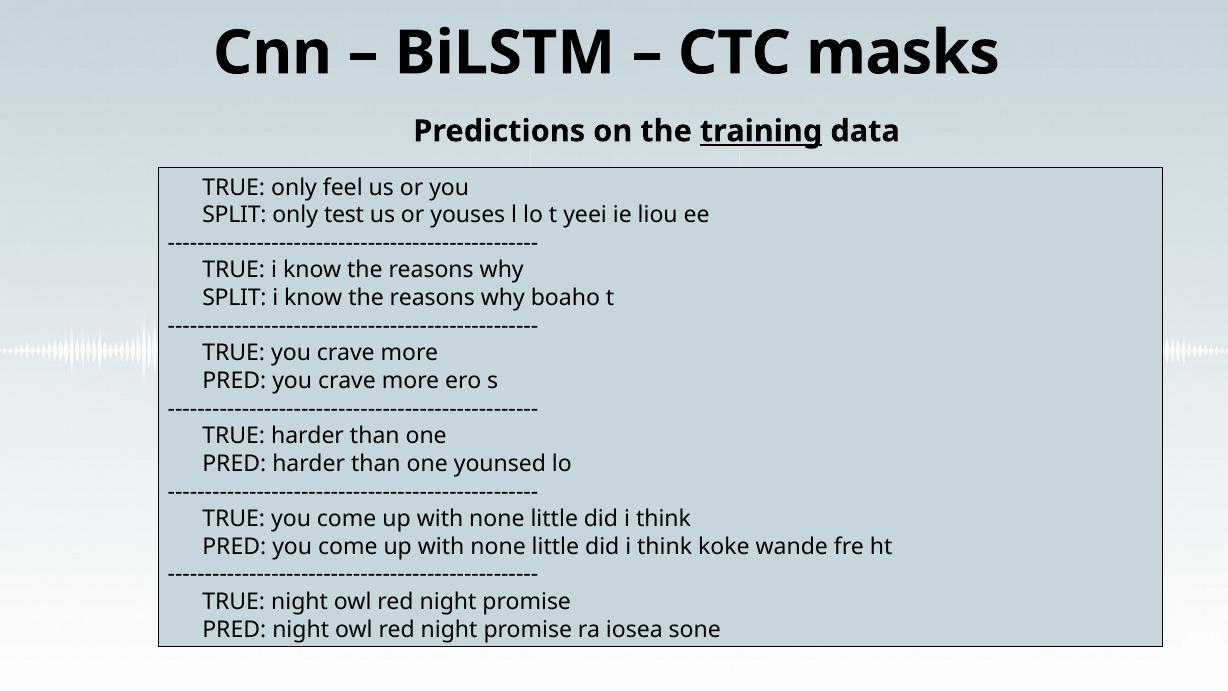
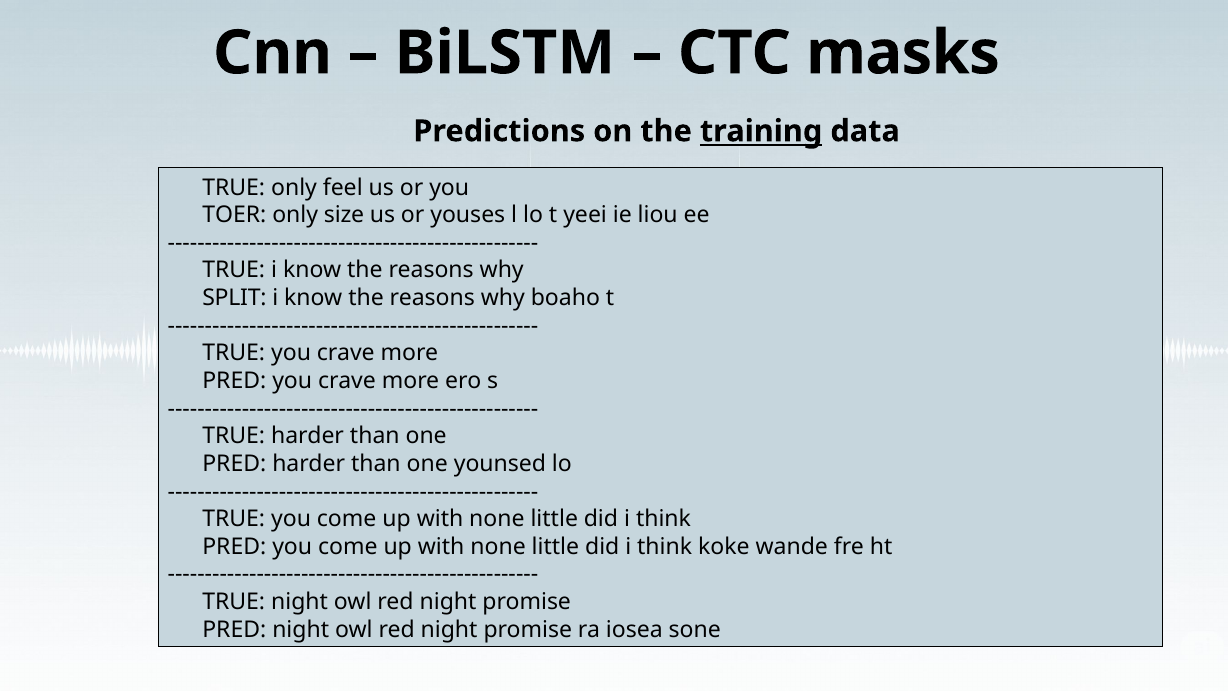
SPLIT: SPLIT -> TOER (234, 215)
test: test -> size (344, 215)
